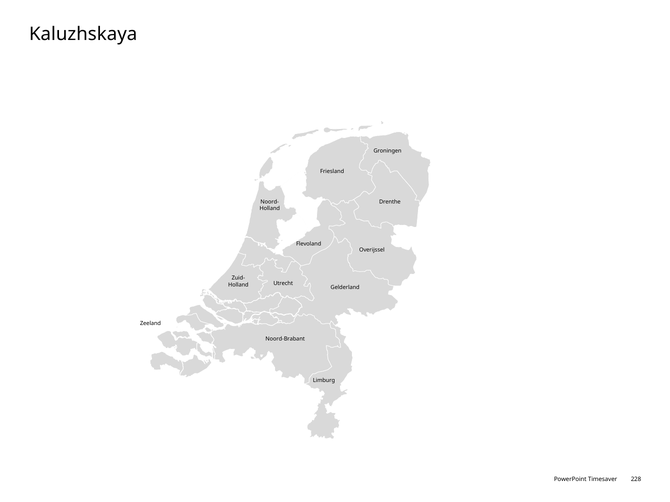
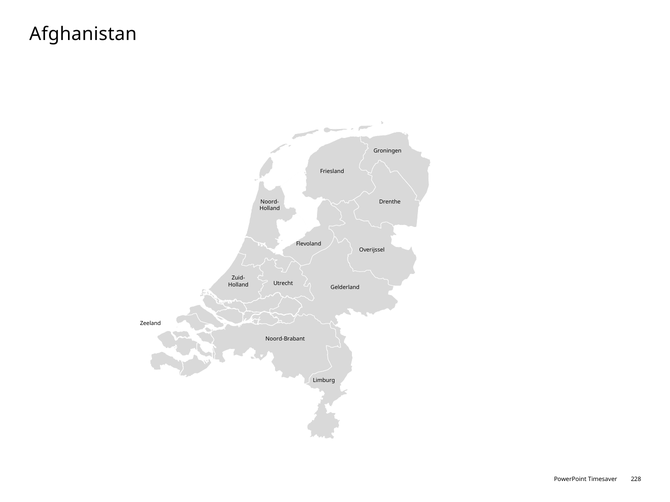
Kaluzhskaya: Kaluzhskaya -> Afghanistan (83, 34)
